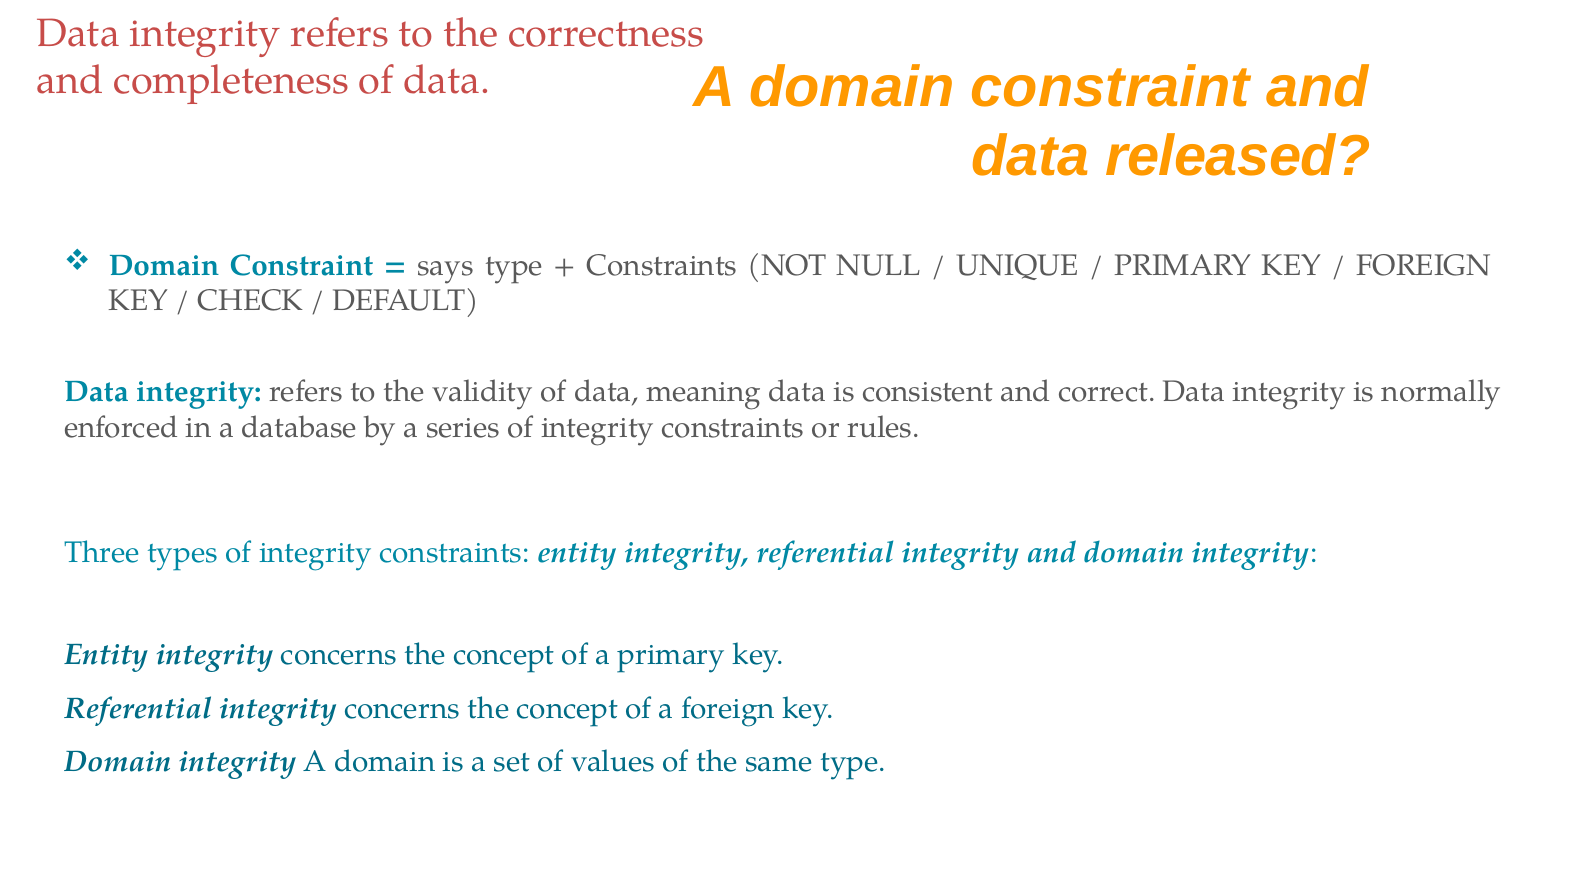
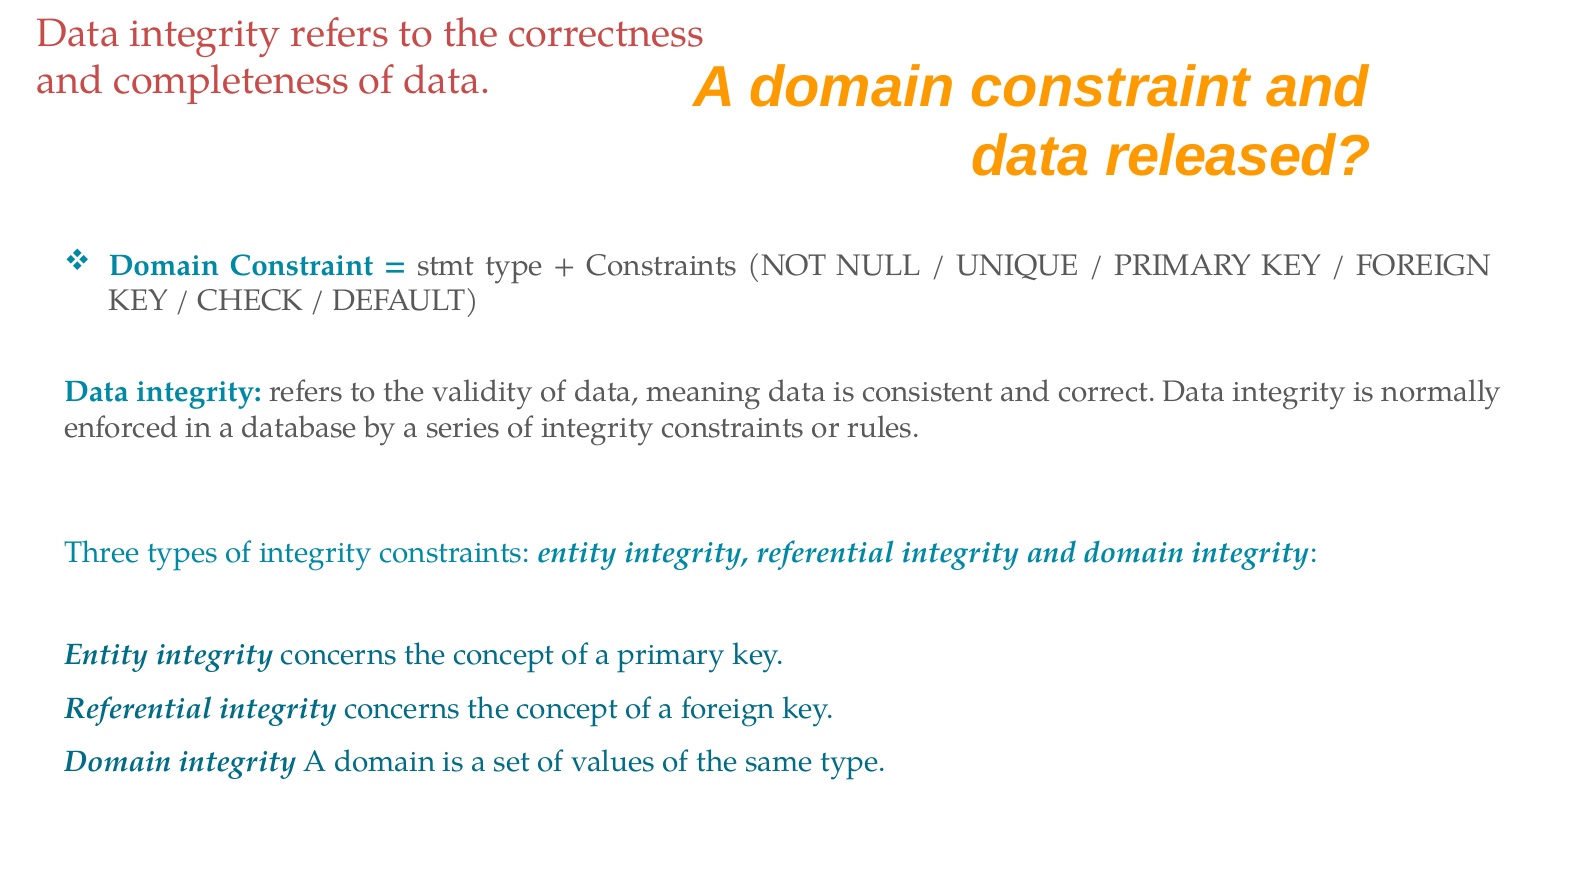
says: says -> stmt (446, 266)
